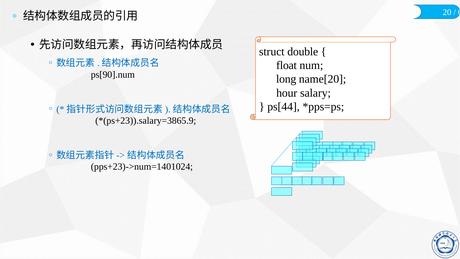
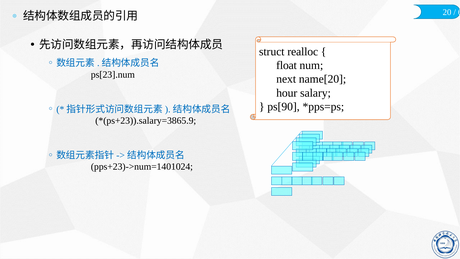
double: double -> realloc (303, 51)
ps[90].num: ps[90].num -> ps[23].num (113, 75)
long: long -> next (286, 79)
ps[44: ps[44 -> ps[90 (283, 107)
